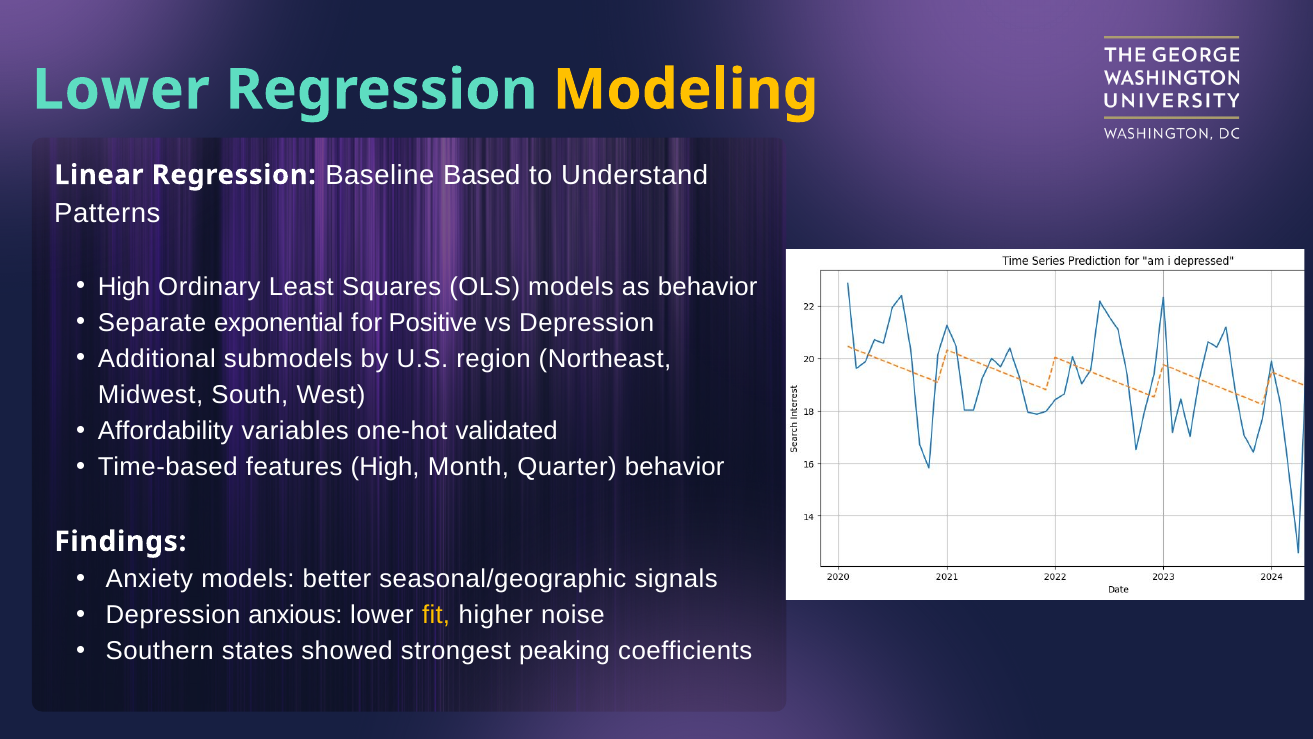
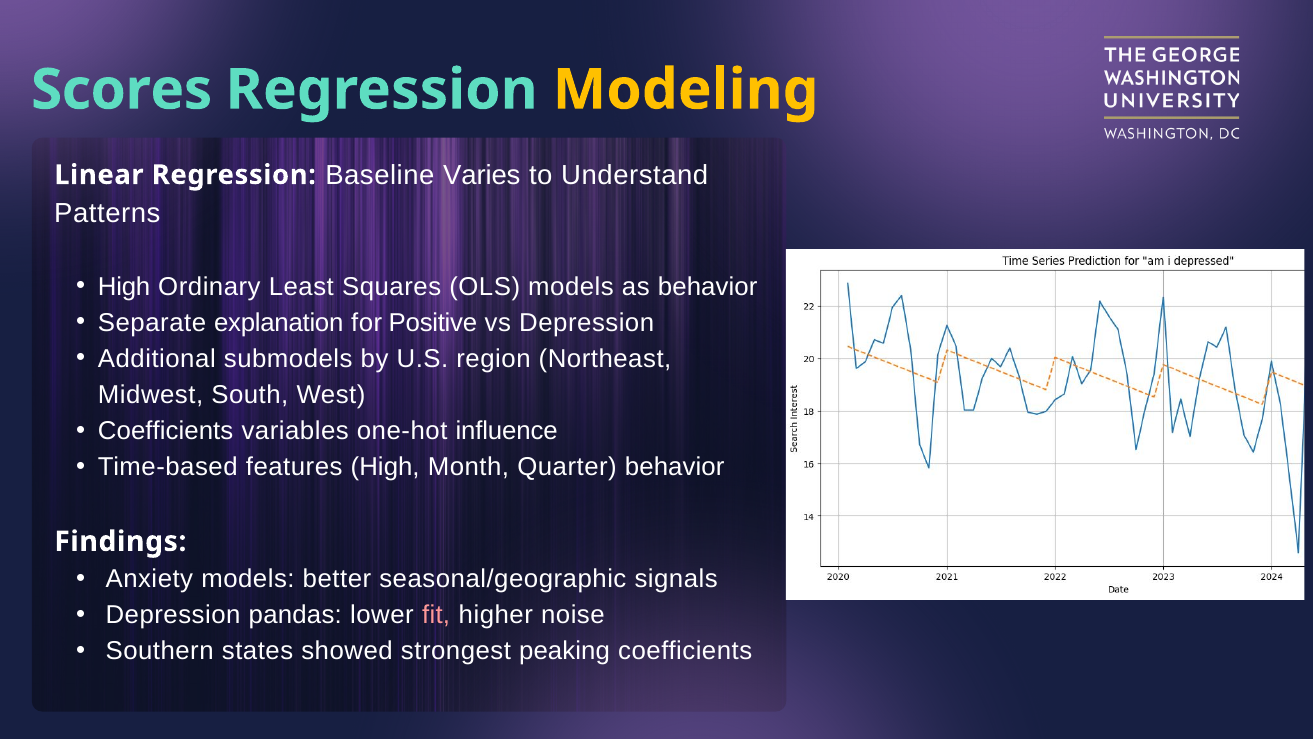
Lower: Lower -> Scores (122, 90)
Based: Based -> Varies (482, 175)
exponential: exponential -> explanation (279, 323)
Affordability: Affordability -> Coefficients (166, 431)
validated: validated -> influence (507, 431)
anxious: anxious -> pandas (295, 615)
fit colour: yellow -> pink (436, 615)
